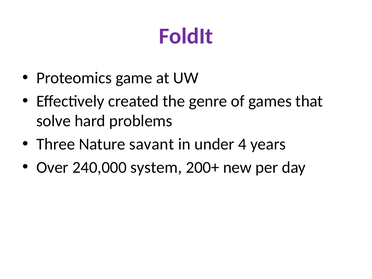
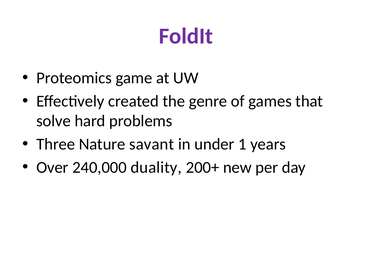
4: 4 -> 1 (242, 144)
system: system -> duality (156, 167)
